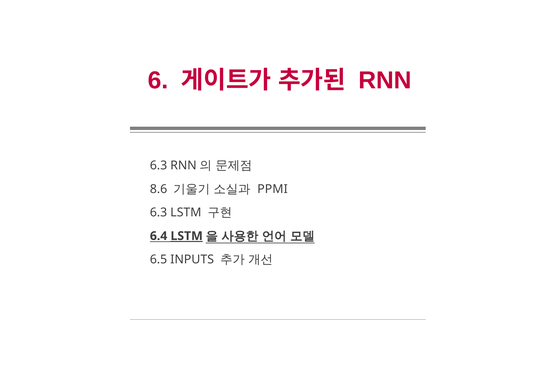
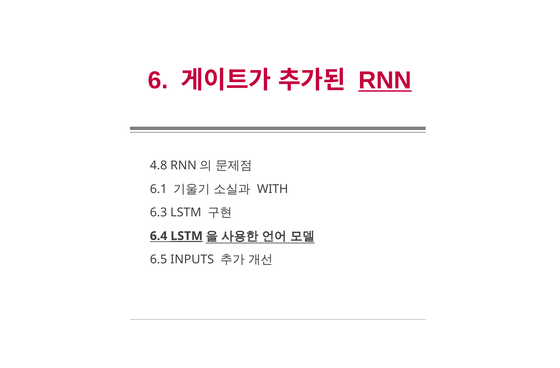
RNN underline: none -> present (385, 80)
6.3: 6.3 -> 4.8 (159, 166)
8.6: 8.6 -> 6.1 (159, 189)
PPMI: PPMI -> WITH (273, 189)
